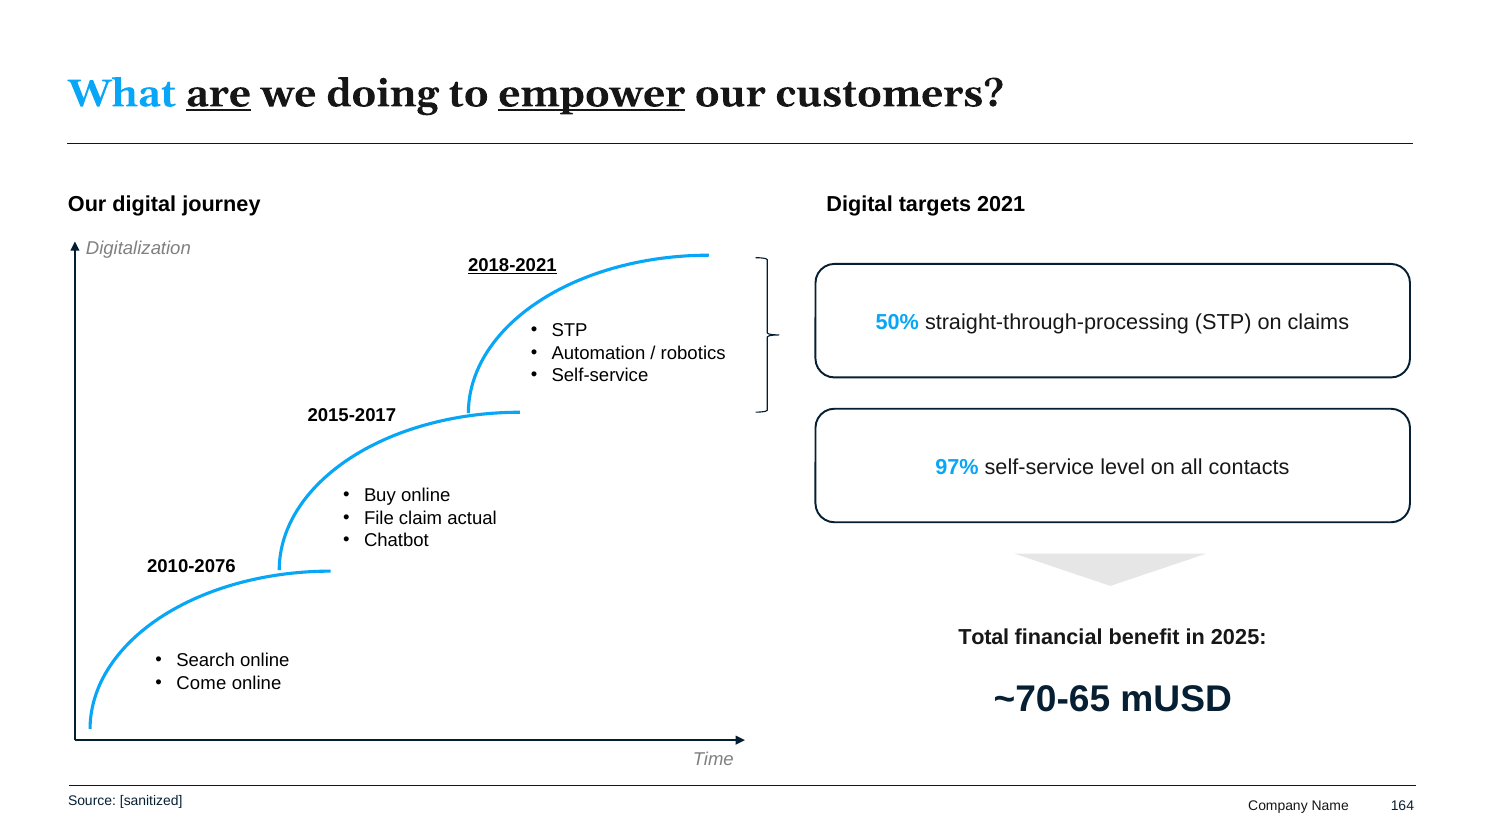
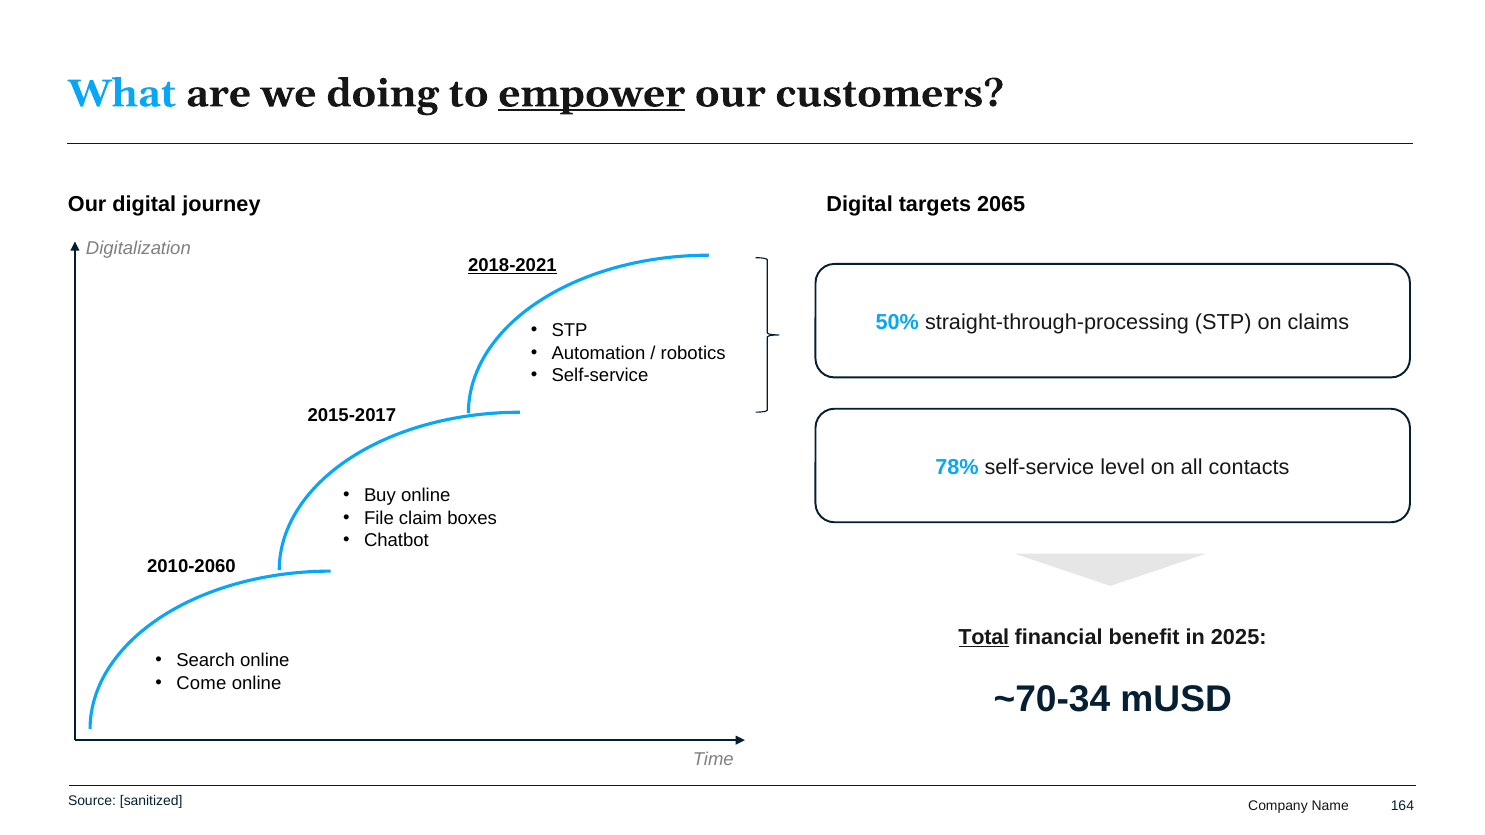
are underline: present -> none (218, 94)
2021: 2021 -> 2065 (1001, 204)
97%: 97% -> 78% (957, 467)
actual: actual -> boxes (472, 518)
2010-2076: 2010-2076 -> 2010-2060 (191, 567)
Total underline: none -> present (984, 637)
~70-65: ~70-65 -> ~70-34 (1052, 700)
